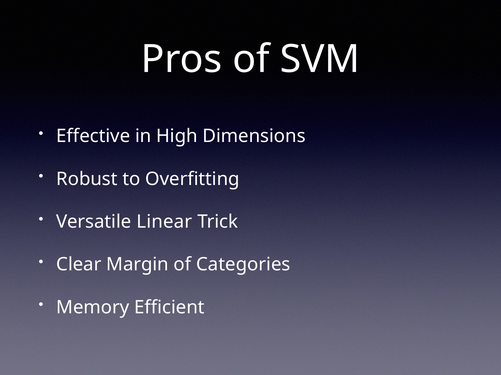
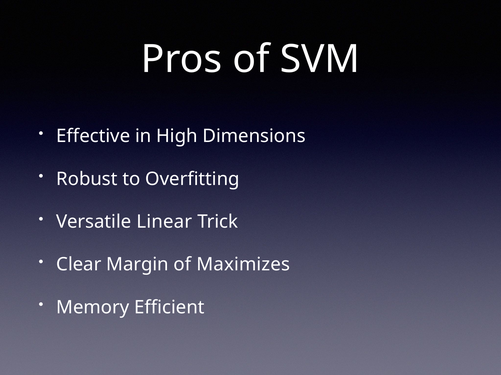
Categories: Categories -> Maximizes (243, 265)
